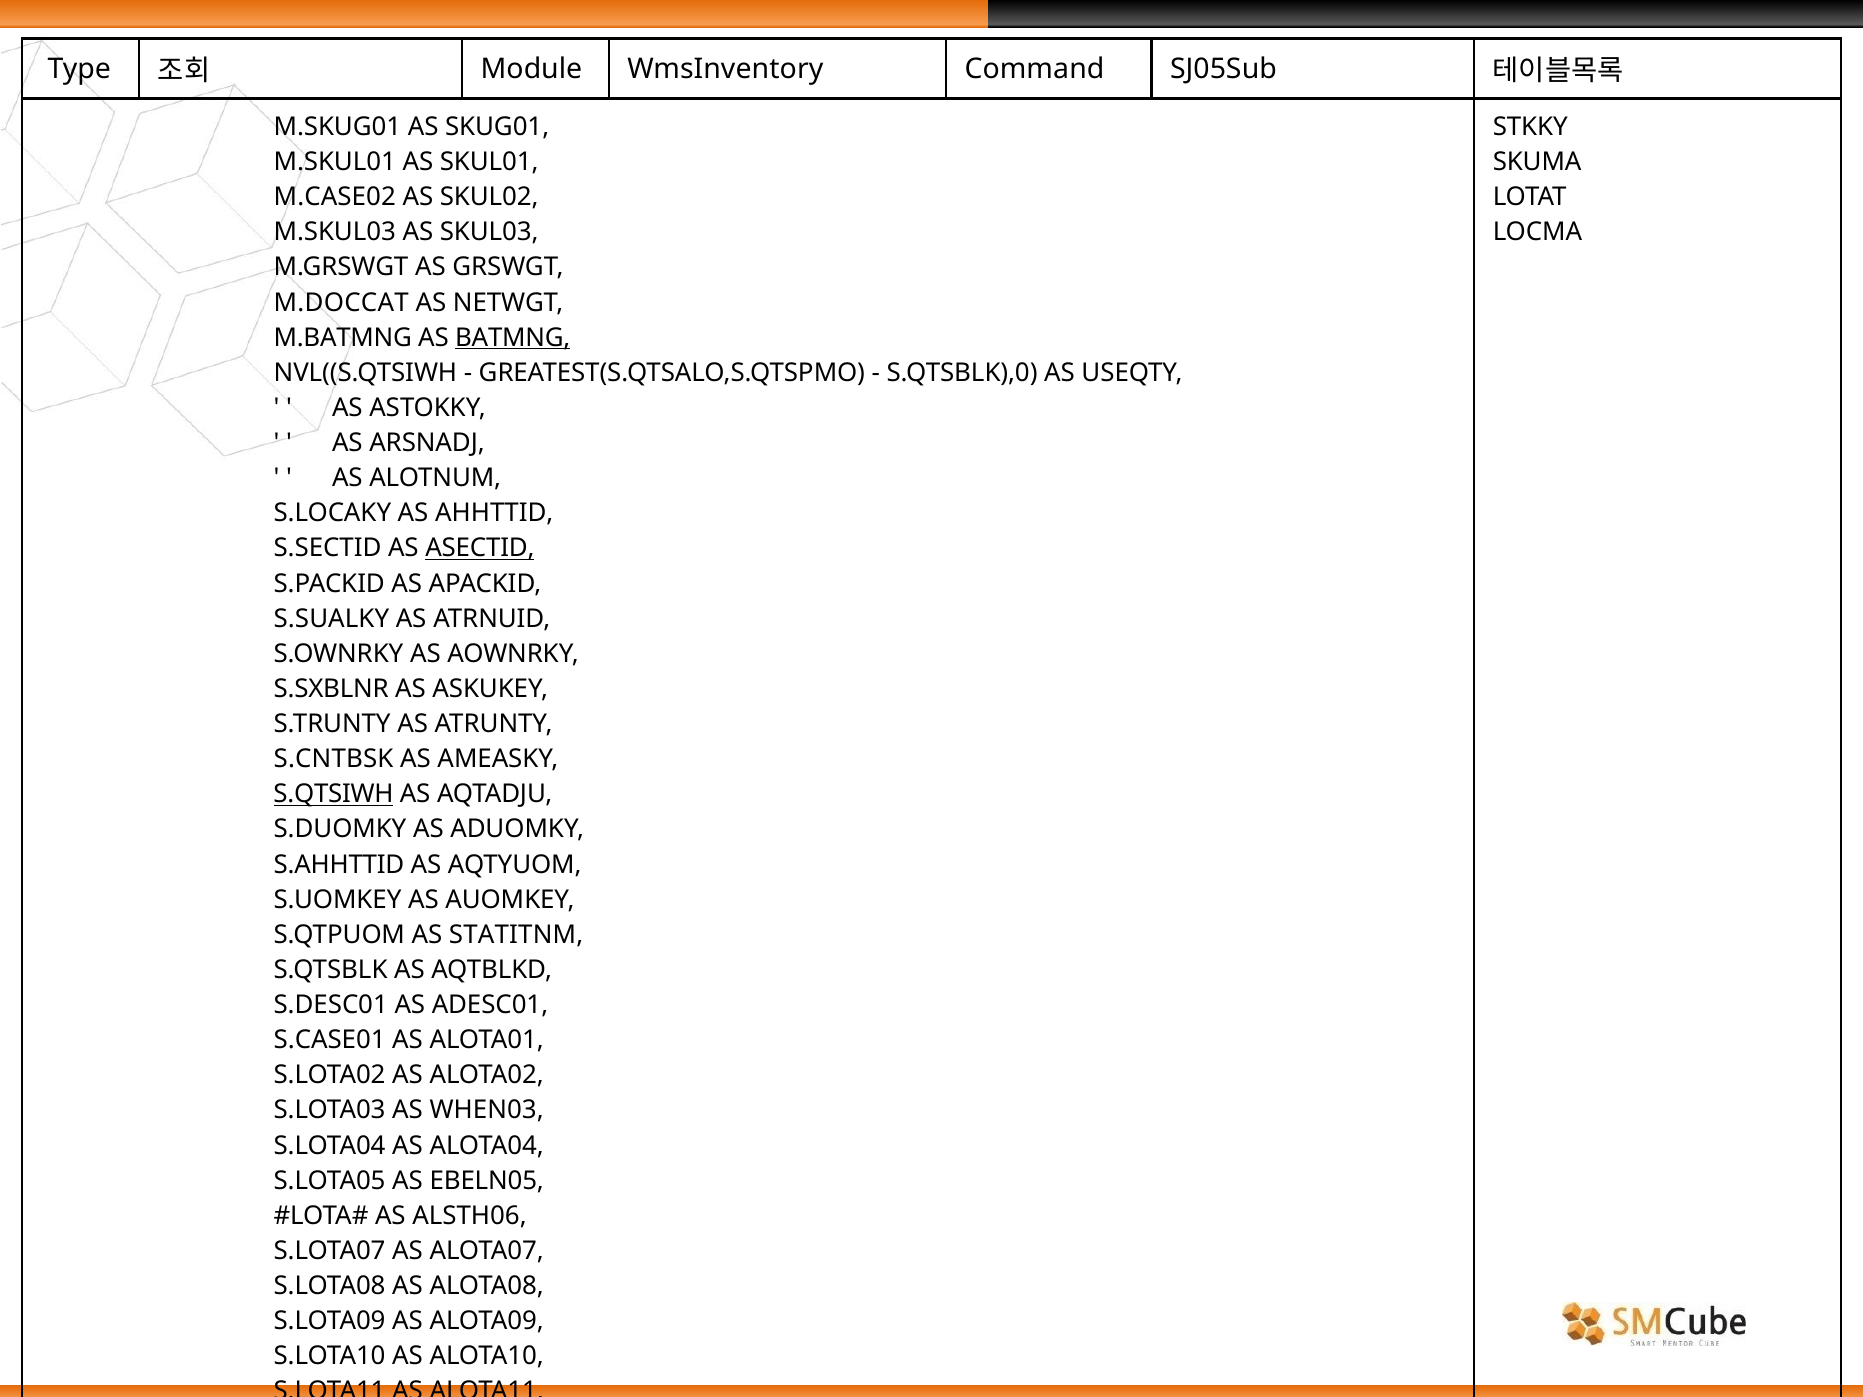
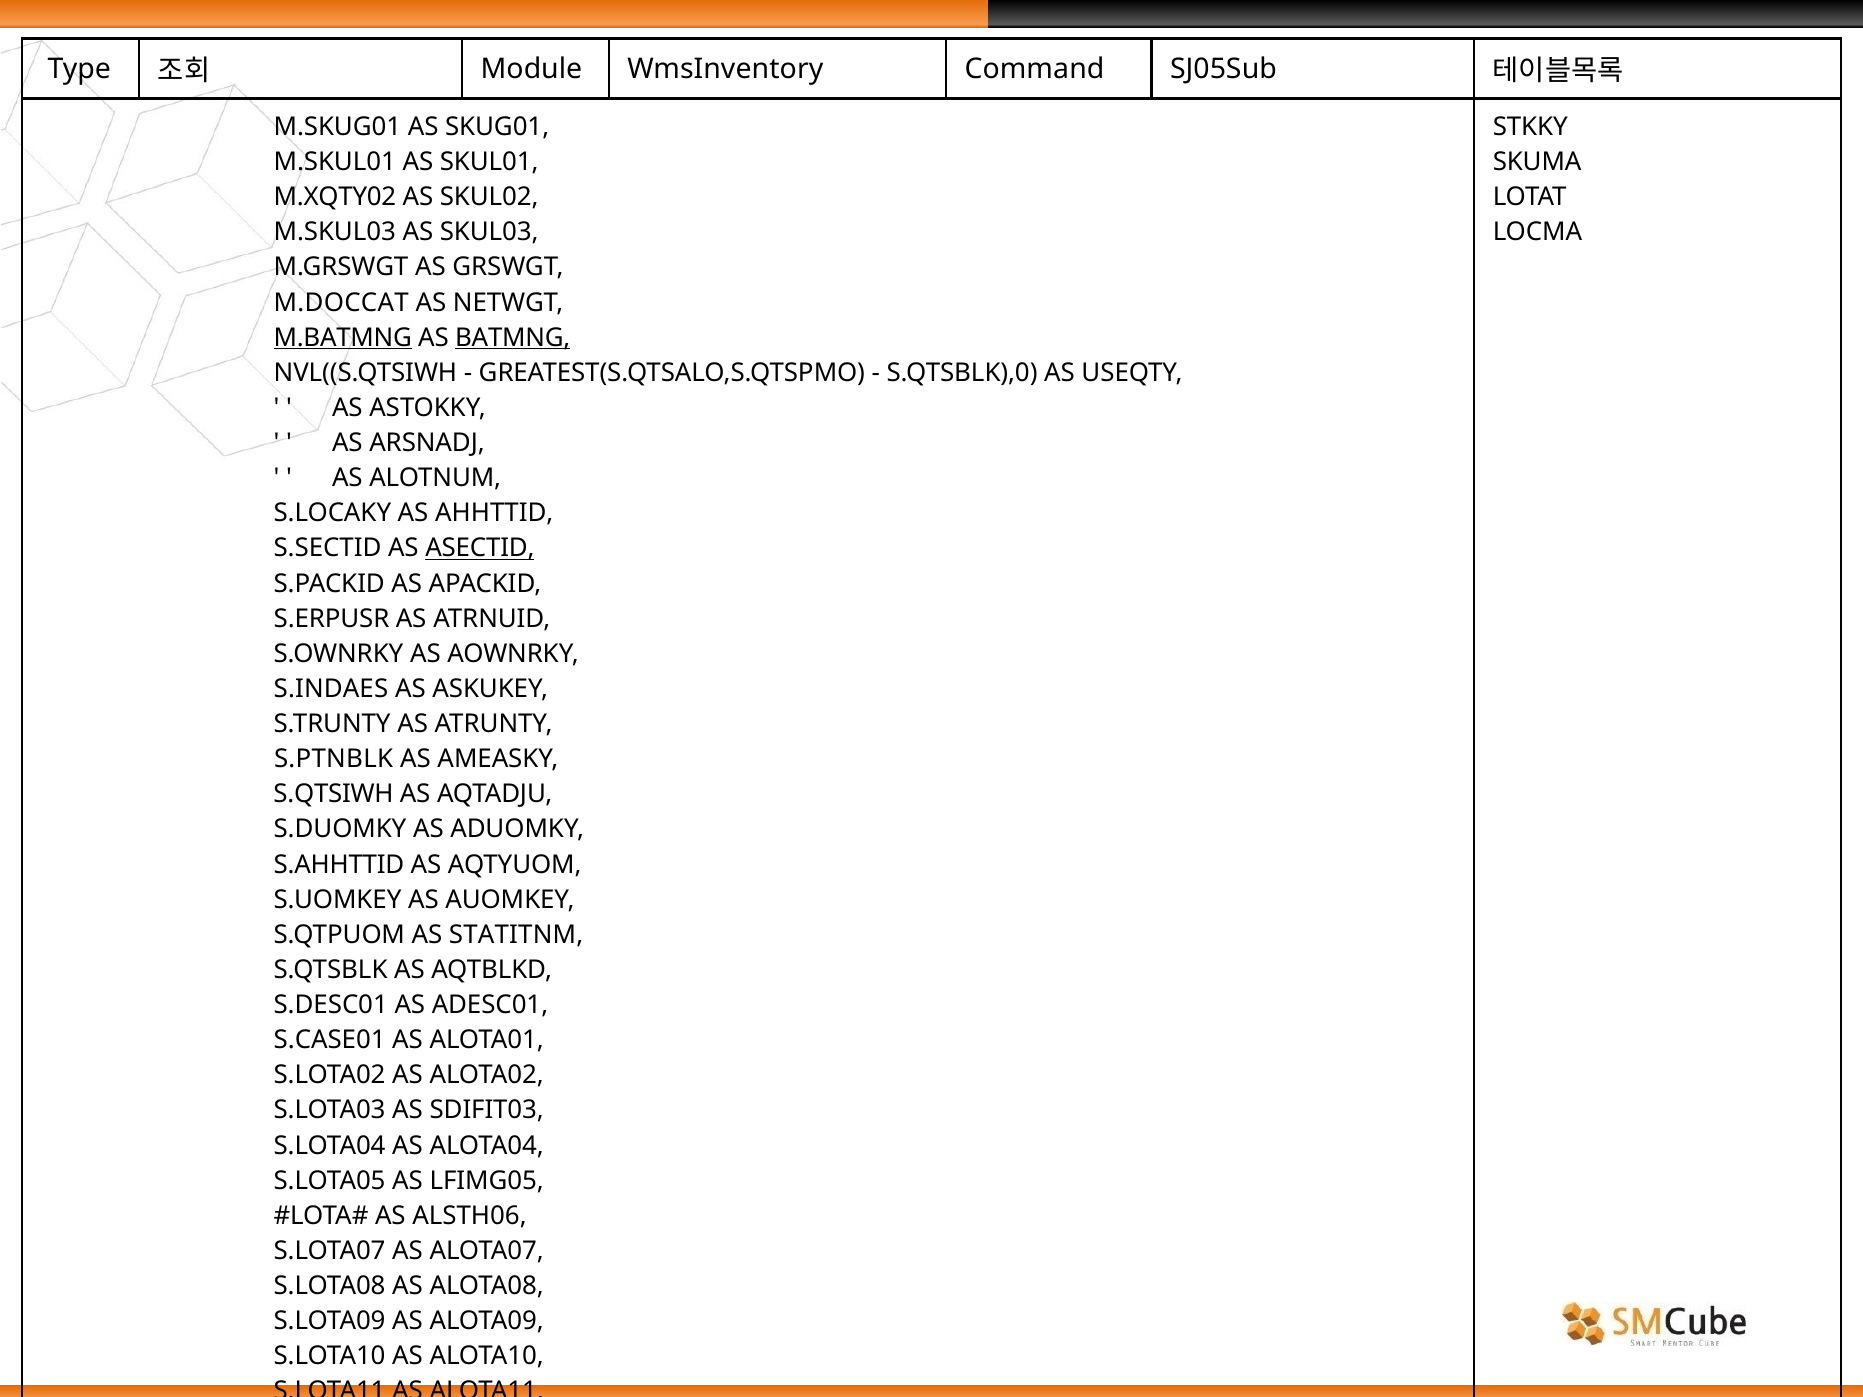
M.CASE02: M.CASE02 -> M.XQTY02 (335, 197)
M.BATMNG underline: none -> present (343, 338)
S.SUALKY: S.SUALKY -> S.ERPUSR (332, 619)
S.SXBLNR: S.SXBLNR -> S.INDAES (331, 689)
S.CNTBSK: S.CNTBSK -> S.PTNBLK (334, 759)
S.QTSIWH underline: present -> none (334, 794)
WHEN03: WHEN03 -> SDIFIT03 (487, 1111)
EBELN05: EBELN05 -> LFIMG05 (487, 1181)
